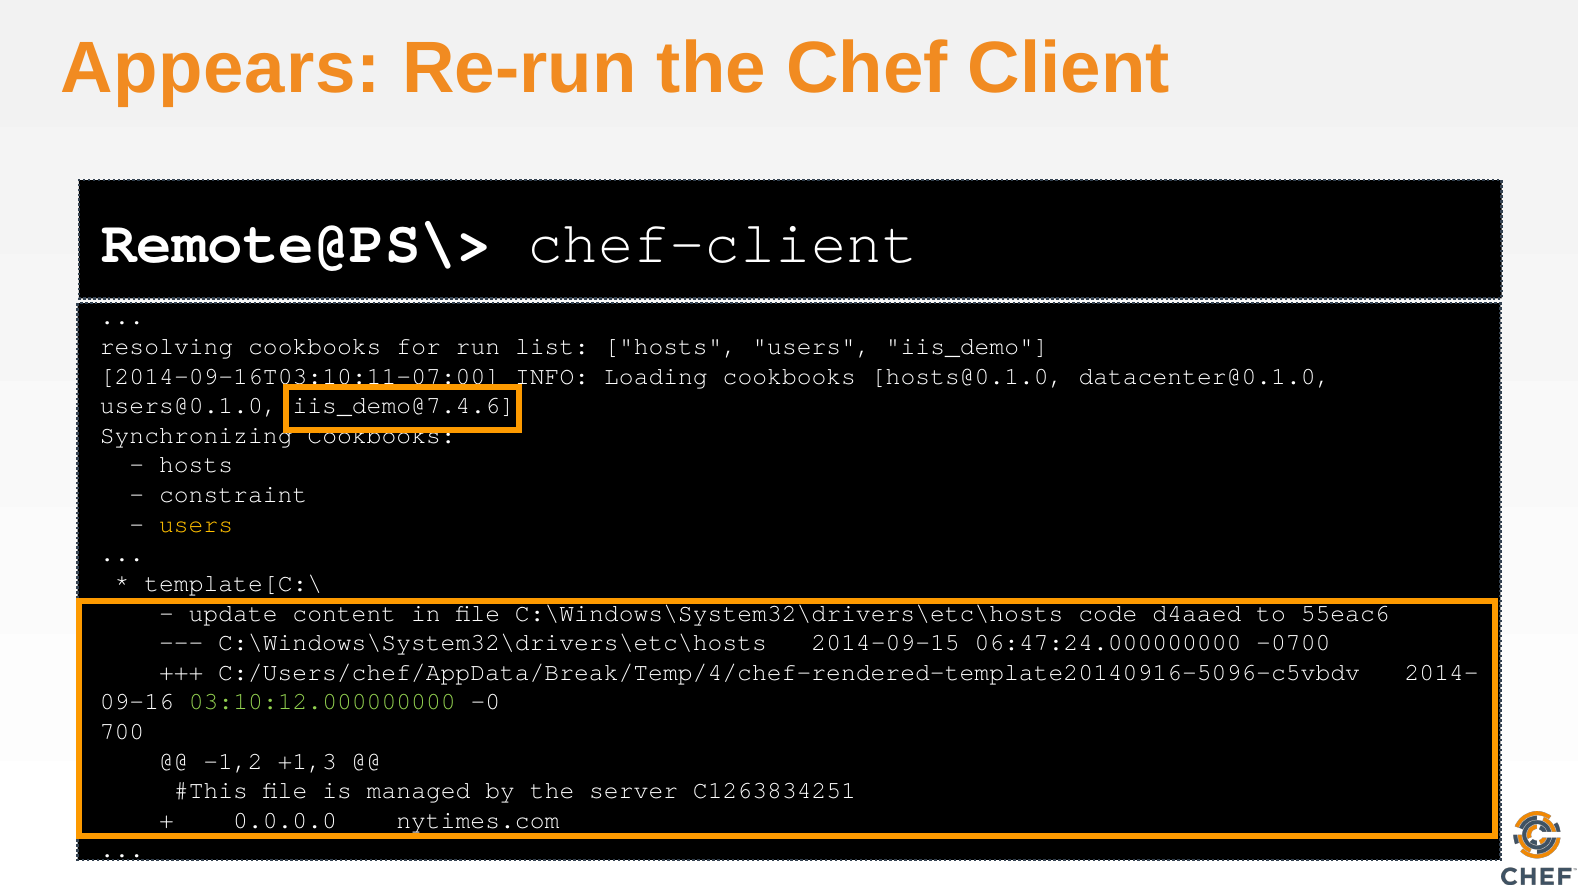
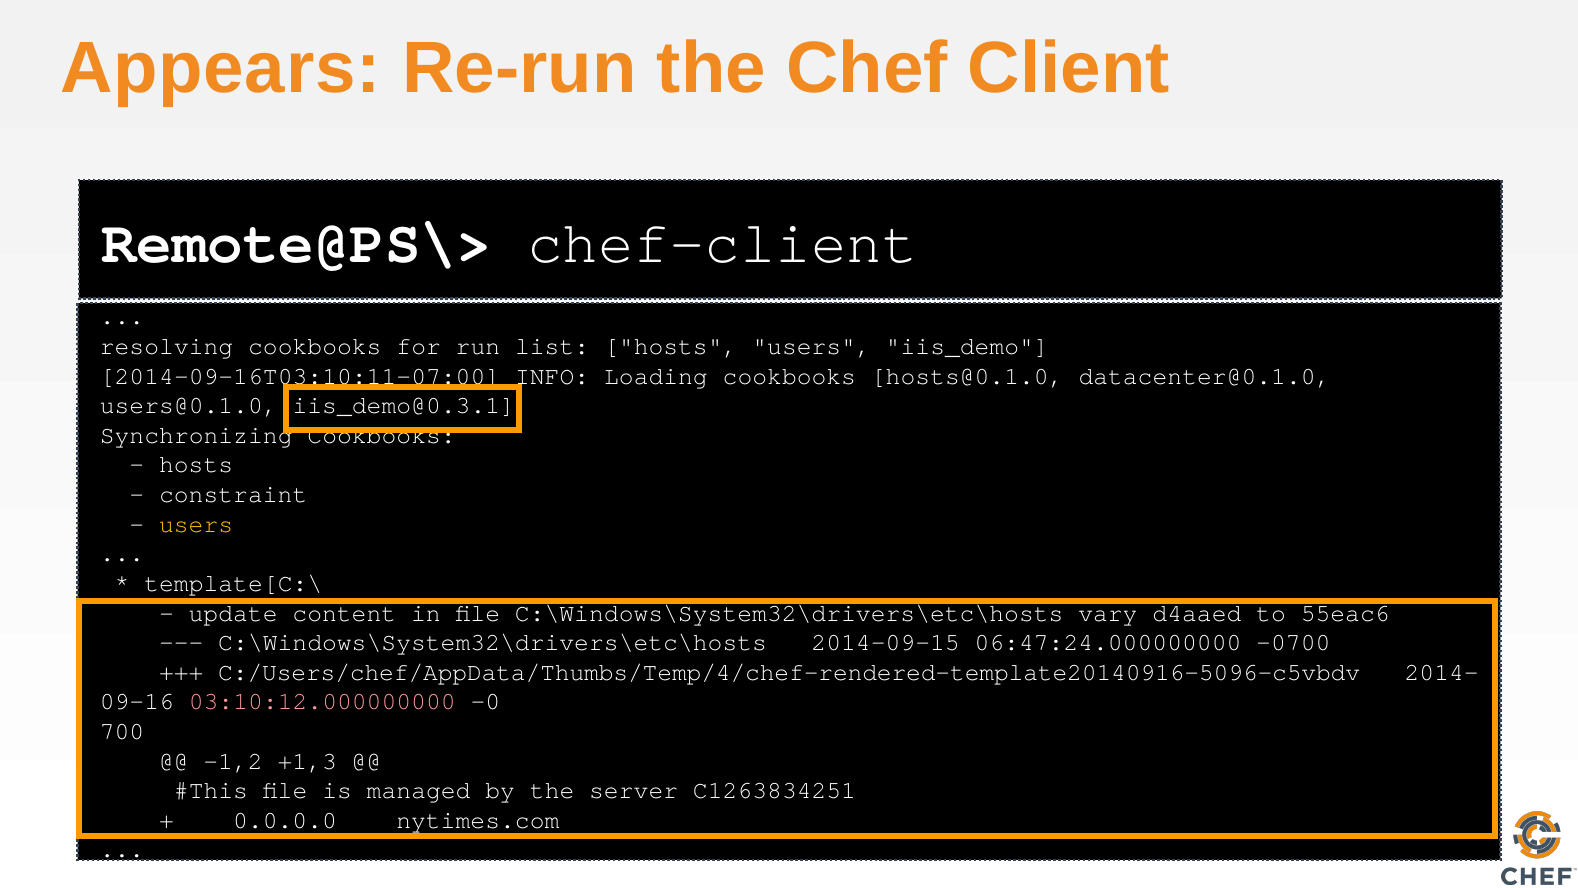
iis_demo@7.4.6: iis_demo@7.4.6 -> iis_demo@0.3.1 (404, 405)
code: code -> vary (1108, 613)
C:/Users/chef/AppData/Break/Temp/4/chef-rendered-template20140916-5096-c5vbdv: C:/Users/chef/AppData/Break/Temp/4/chef-rendered-template20140916-5096-c5vbdv -> C:/Users/chef/AppData/Thumbs/Temp/4/chef-rendered-template20140916-5096-c5vbdv (789, 672)
03:10:12.000000000 colour: light green -> pink (322, 701)
